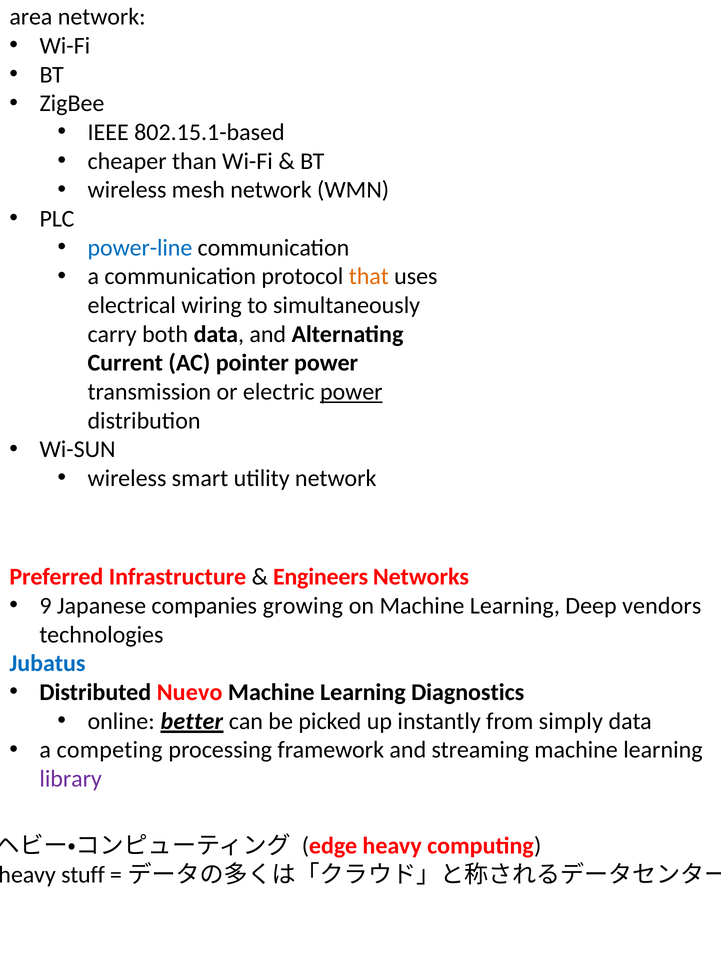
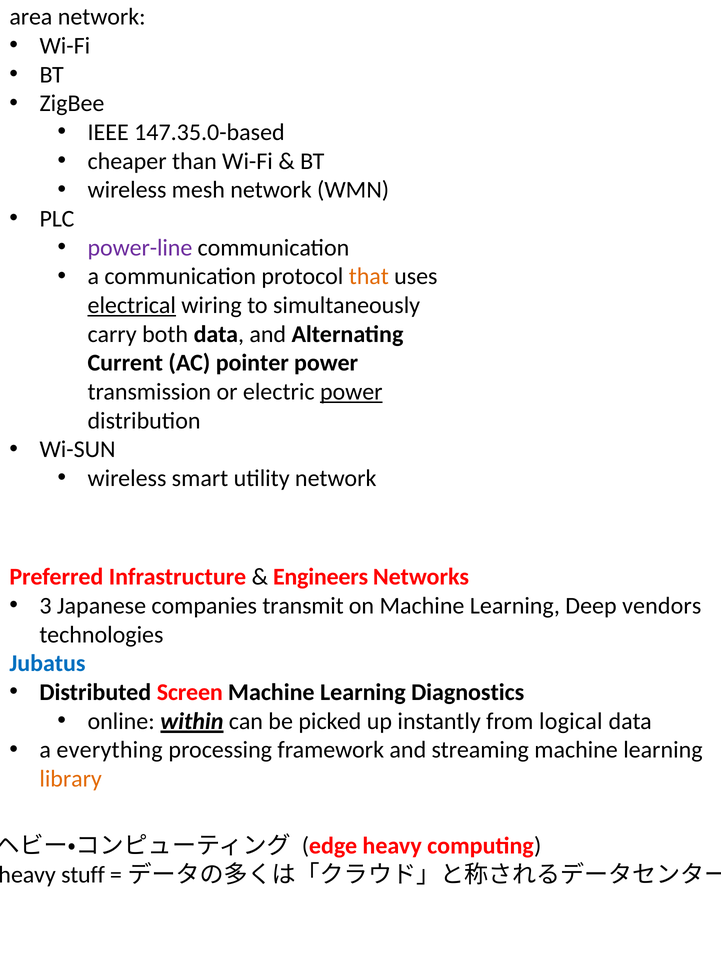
802.15.1-based: 802.15.1-based -> 147.35.0-based (209, 132)
power-line colour: blue -> purple (140, 248)
electrical underline: none -> present (132, 305)
9: 9 -> 3 (46, 606)
growing: growing -> transmit (303, 606)
Nuevo: Nuevo -> Screen (190, 693)
better: better -> within (192, 721)
simply: simply -> logical (571, 721)
competing: competing -> everything (110, 750)
library colour: purple -> orange (71, 779)
